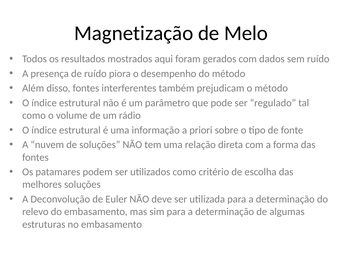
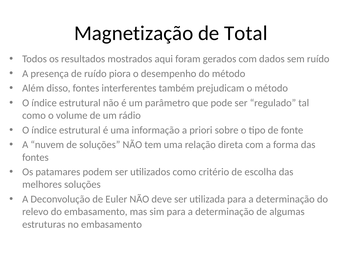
Melo: Melo -> Total (246, 33)
